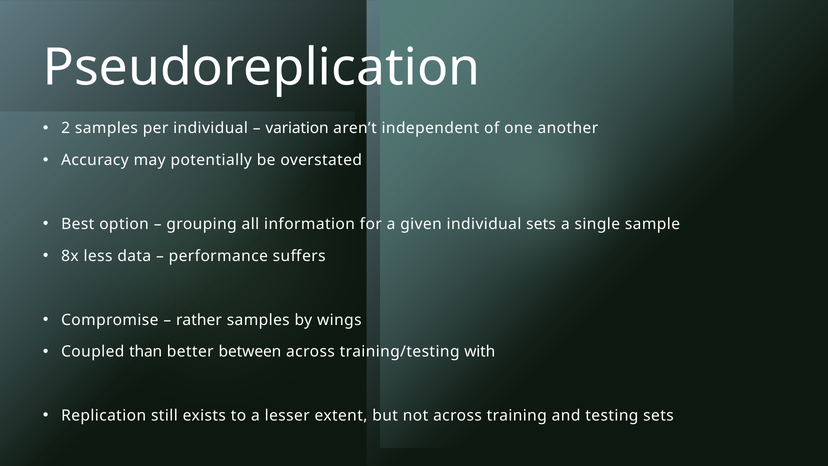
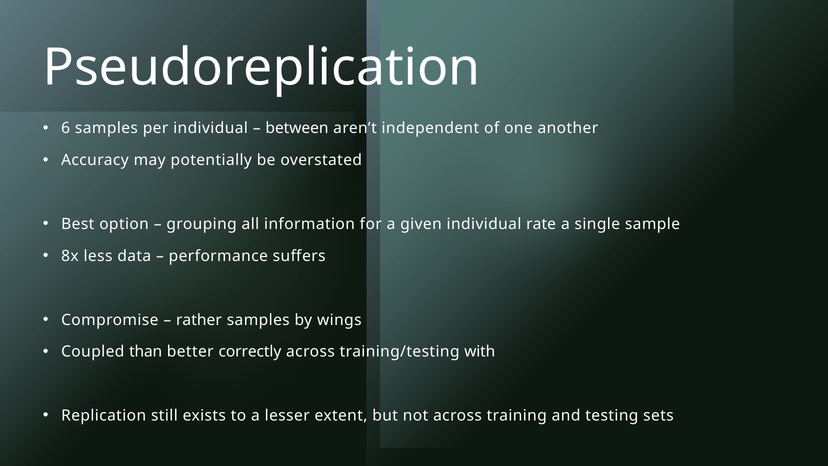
2: 2 -> 6 (66, 128)
variation: variation -> between (297, 128)
individual sets: sets -> rate (541, 224)
between: between -> correctly (250, 352)
